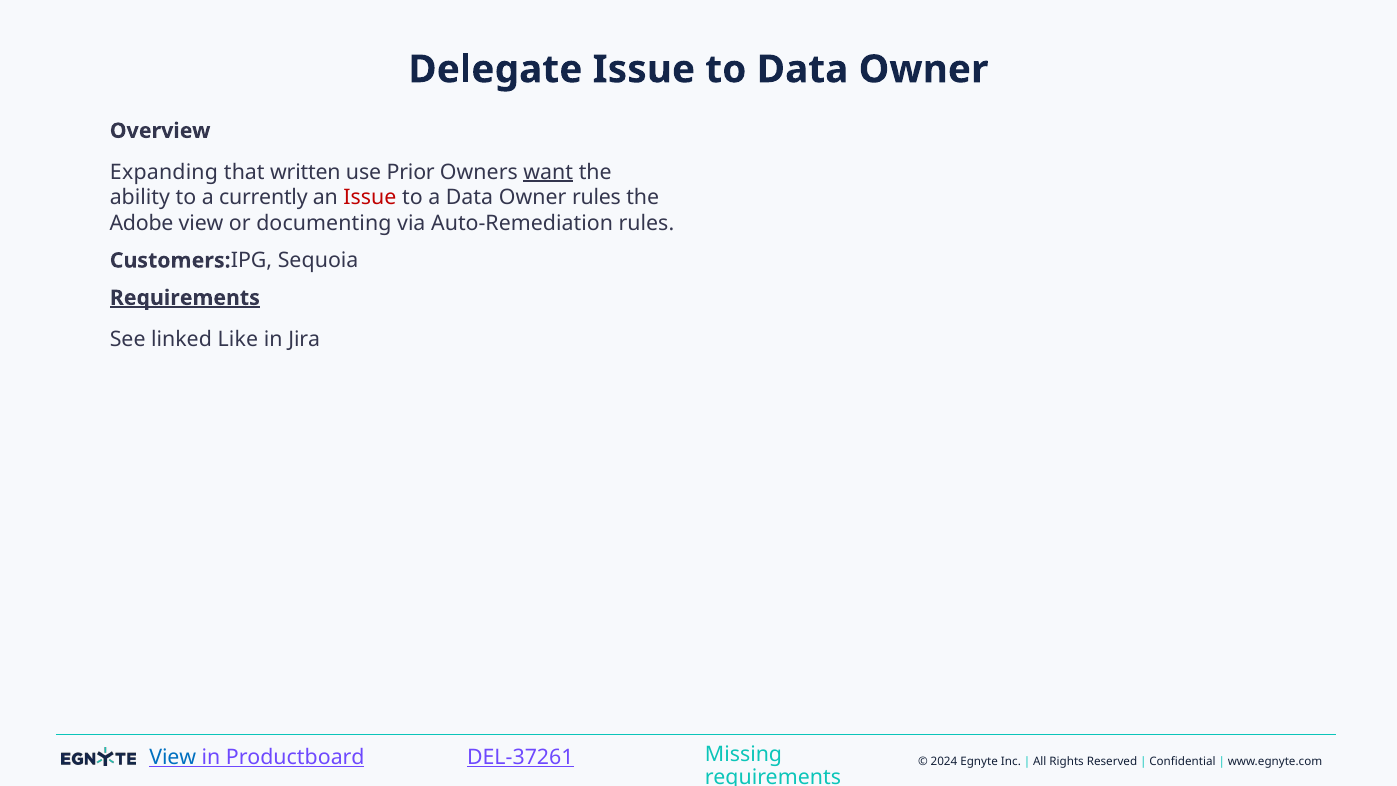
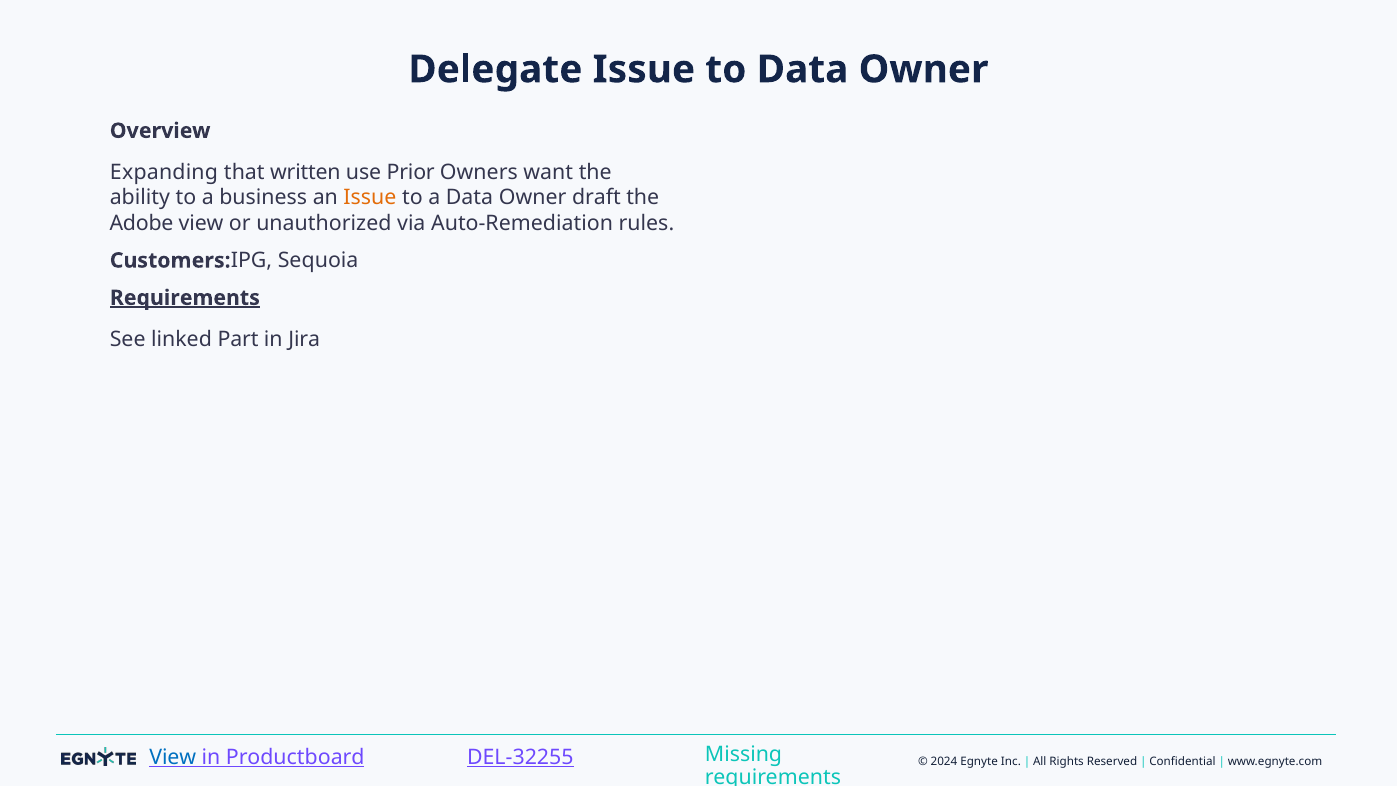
want underline: present -> none (548, 172)
currently: currently -> business (263, 198)
Issue colour: red -> orange (370, 198)
Owner rules: rules -> draft (596, 198)
documenting: documenting -> unauthorized (324, 223)
Like: Like -> Part (238, 339)
DEL-37261: DEL-37261 -> DEL-32255 (520, 757)
